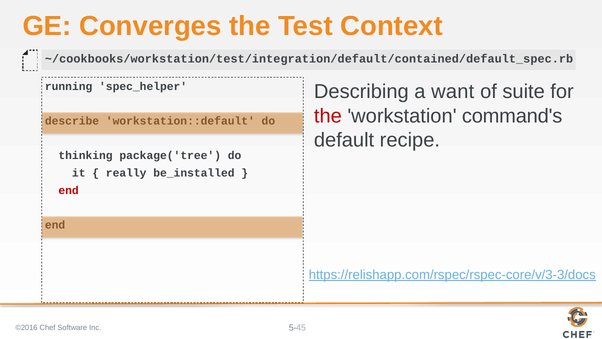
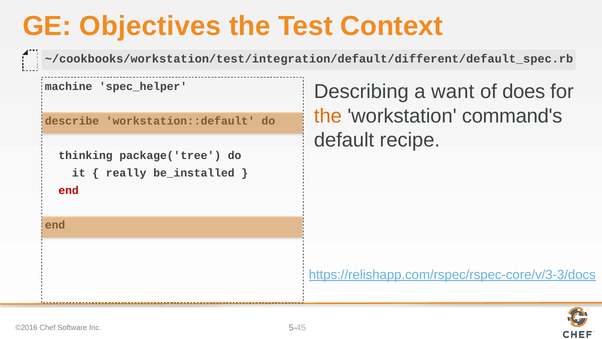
Converges: Converges -> Objectives (150, 26)
~/cookbooks/workstation/test/integration/default/contained/default_spec.rb: ~/cookbooks/workstation/test/integration/default/contained/default_spec.rb -> ~/cookbooks/workstation/test/integration/default/different/default_spec.rb (309, 59)
running: running -> machine (69, 86)
suite: suite -> does (524, 92)
the colour: red -> orange (328, 116)
